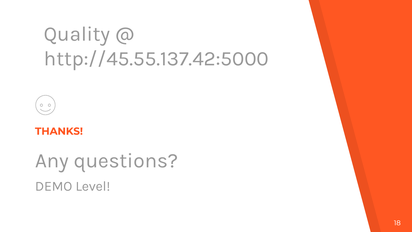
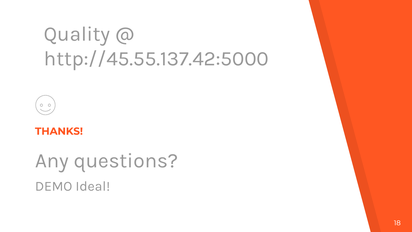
Level: Level -> Ideal (93, 186)
